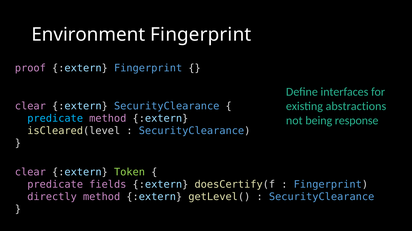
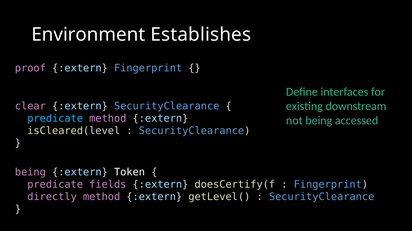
Environment Fingerprint: Fingerprint -> Establishes (201, 35)
abstractions: abstractions -> downstream (356, 107)
response: response -> accessed (357, 121)
clear: clear -> being (30, 173)
Token colour: light green -> white (130, 173)
